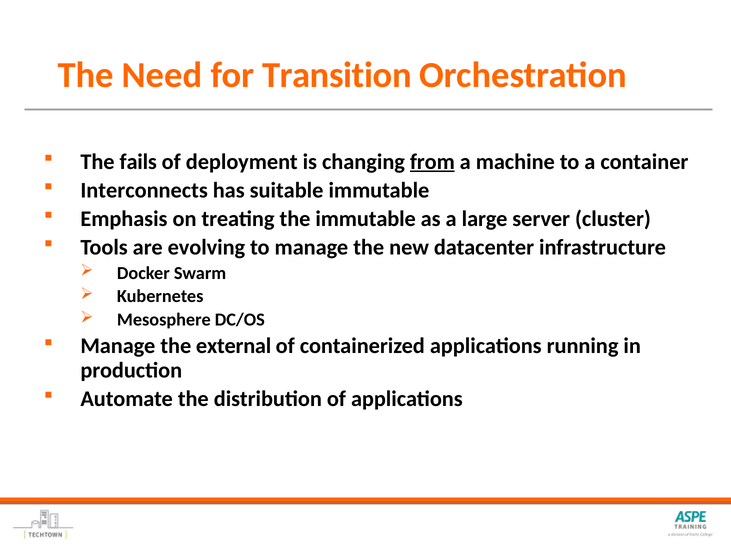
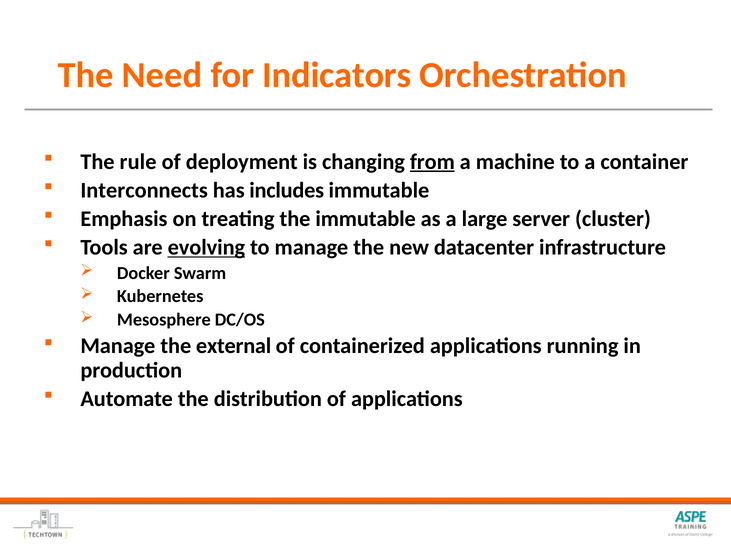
Transition: Transition -> Indicators (337, 75)
fails: fails -> rule (138, 162)
suitable: suitable -> includes (287, 190)
evolving underline: none -> present (206, 248)
